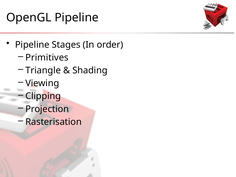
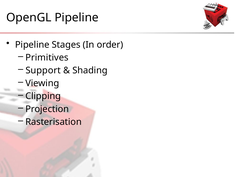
Triangle: Triangle -> Support (43, 70)
